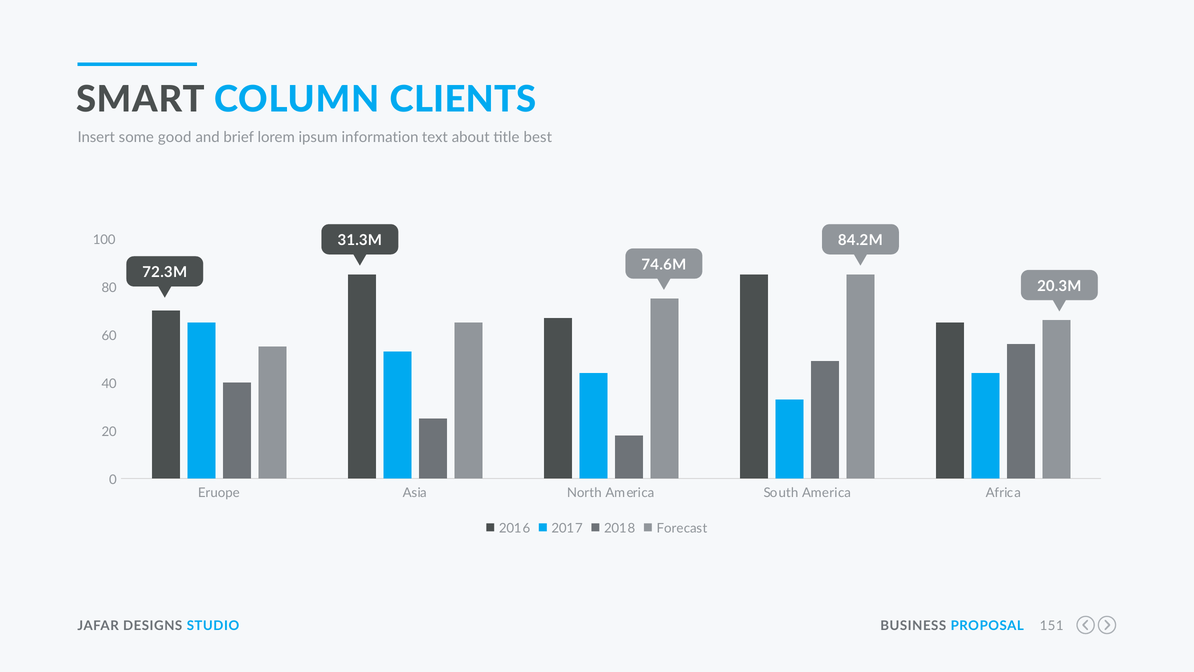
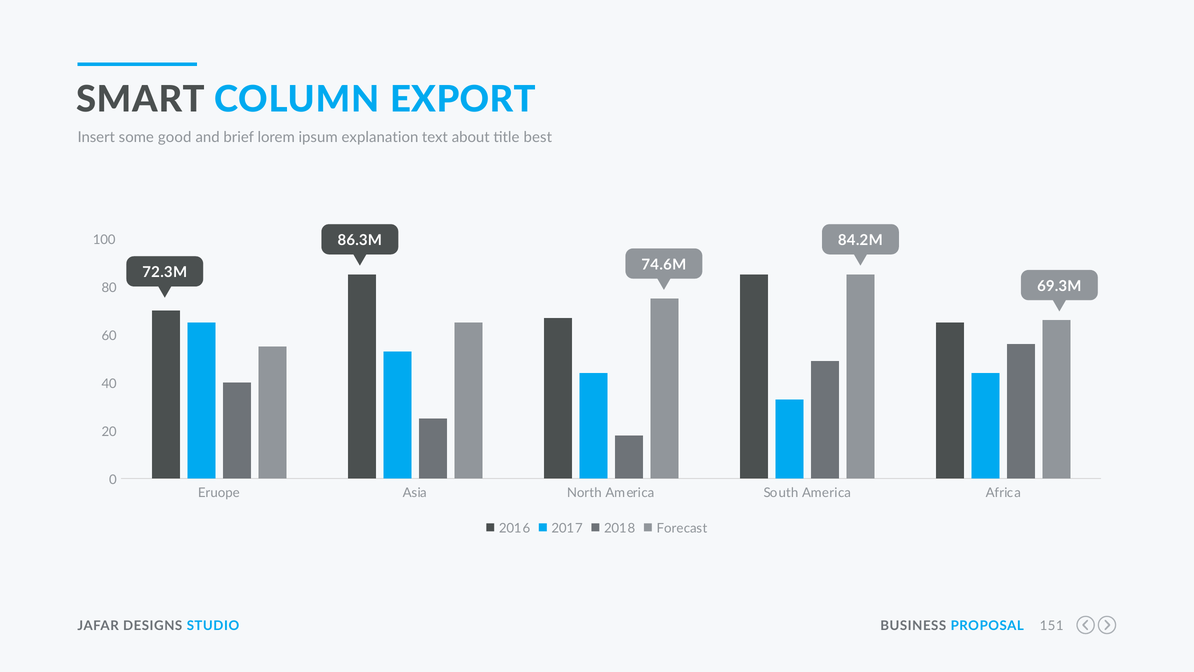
CLIENTS: CLIENTS -> EXPORT (463, 100)
information: information -> explanation (380, 137)
31.3M: 31.3M -> 86.3M (360, 240)
20.3M: 20.3M -> 69.3M (1059, 286)
